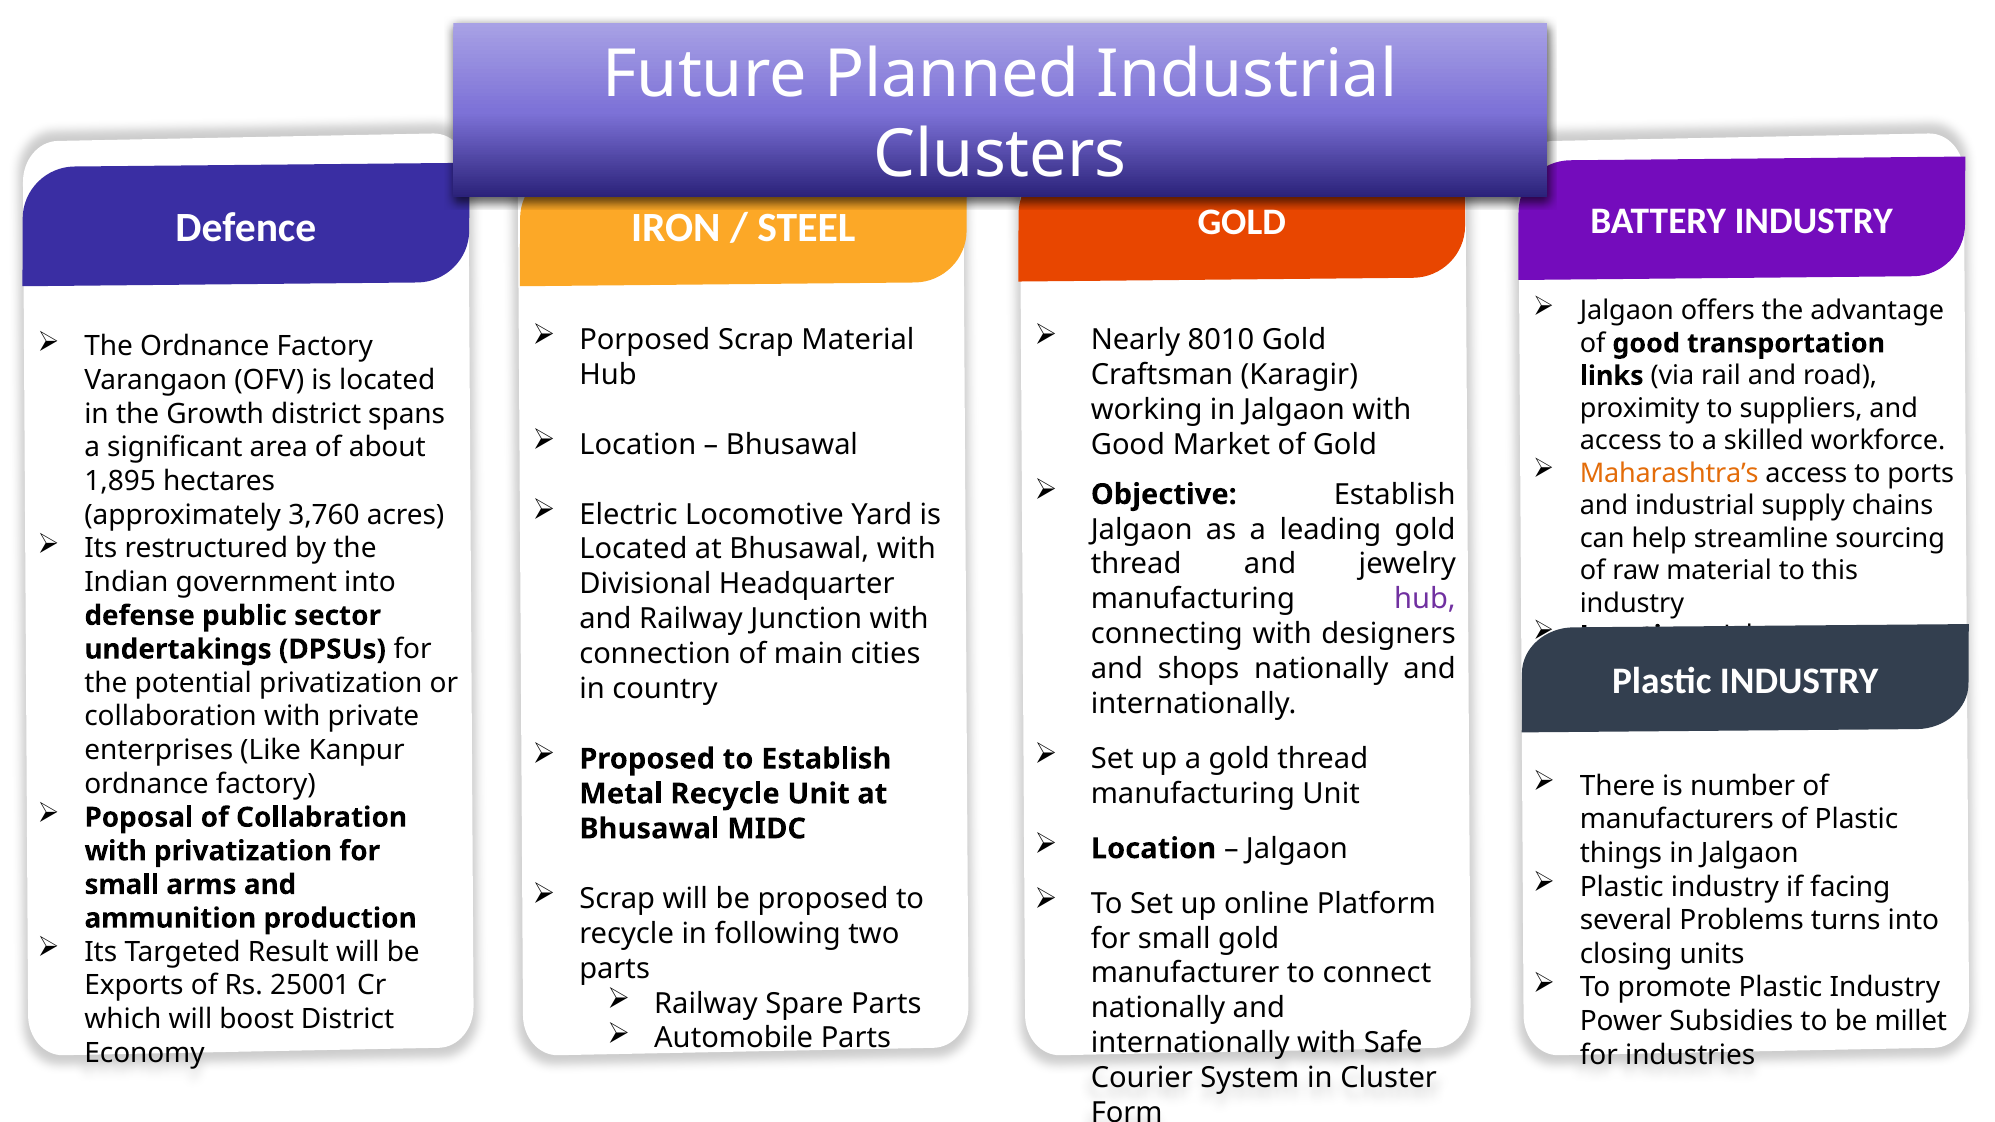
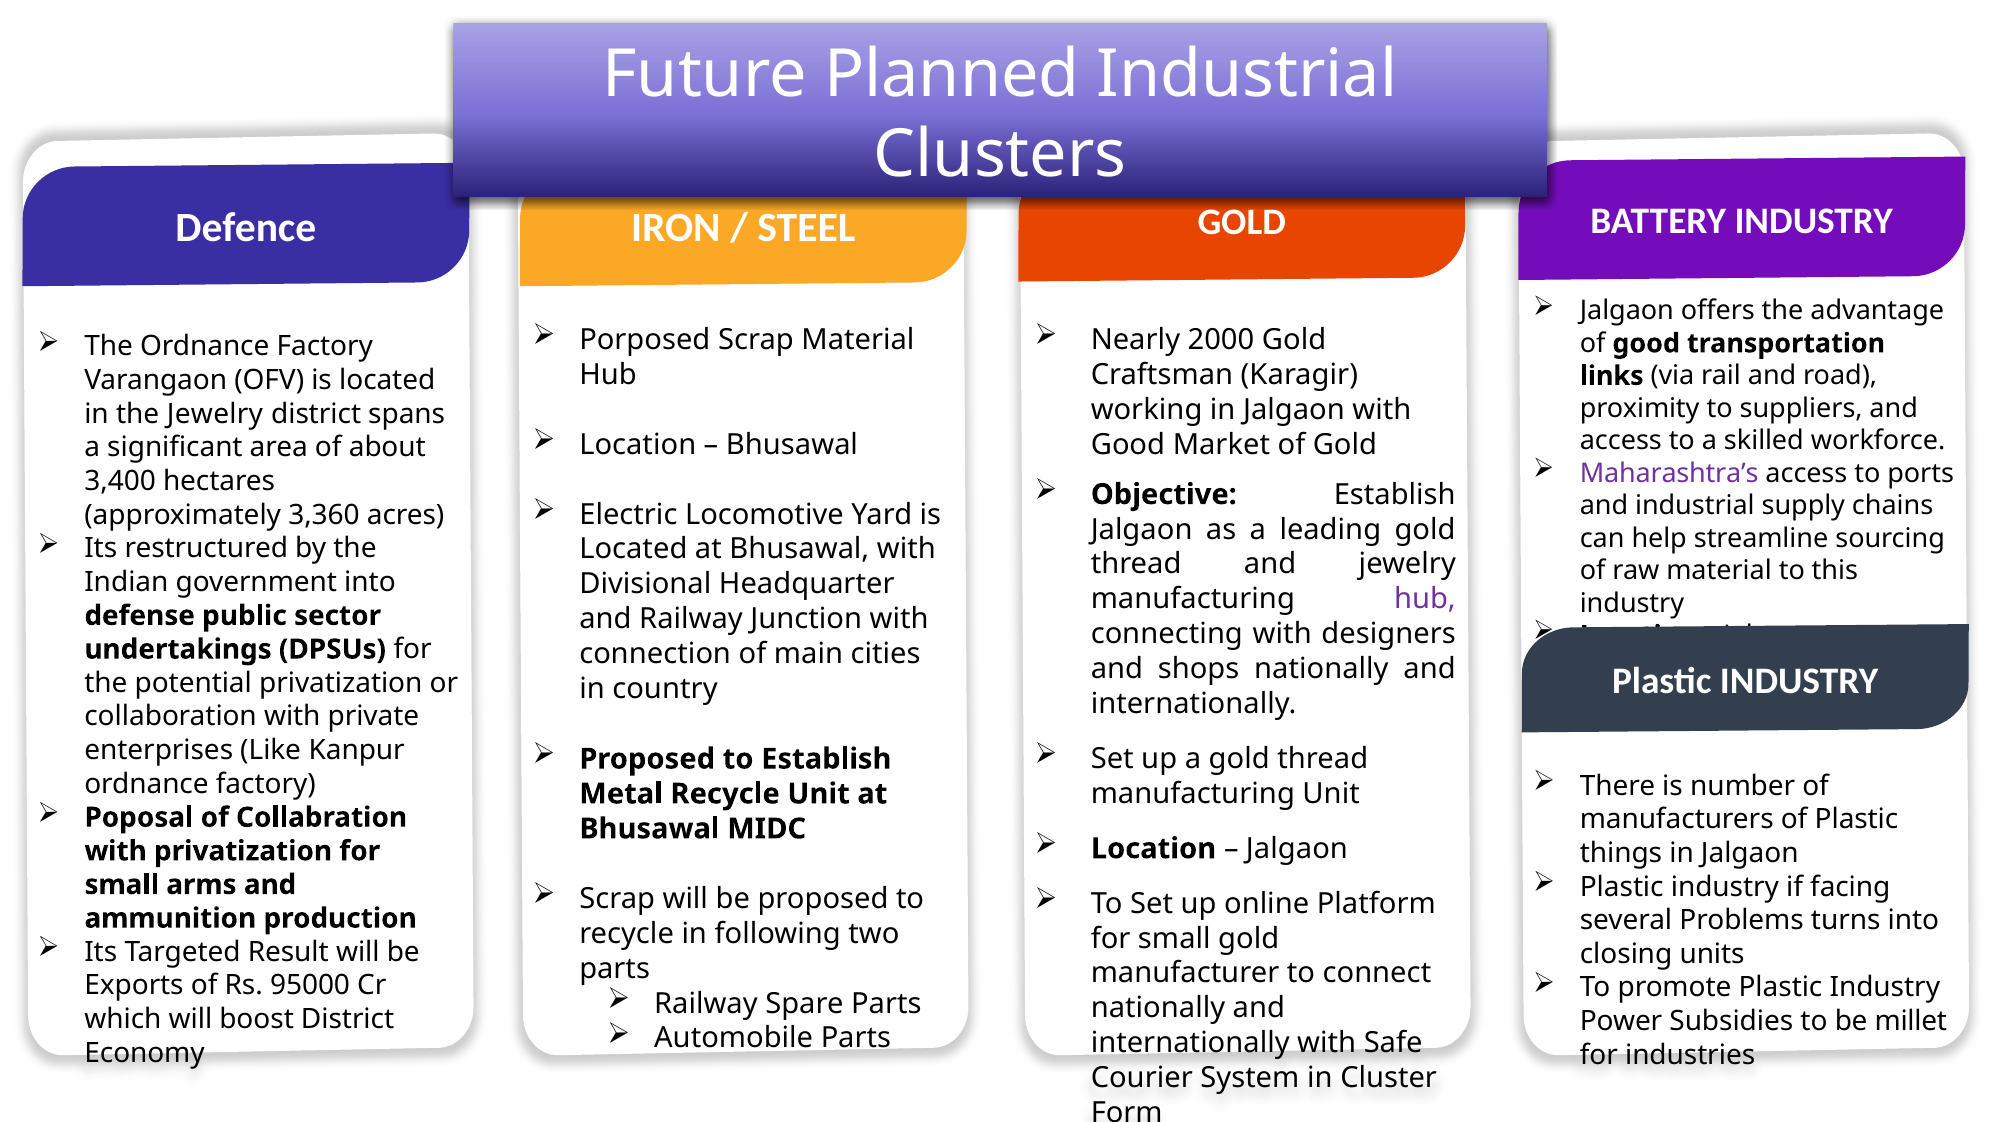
8010: 8010 -> 2000 (1221, 340)
the Growth: Growth -> Jewelry (215, 414)
Maharashtra’s colour: orange -> purple (1669, 473)
1,895: 1,895 -> 3,400 (120, 481)
3,760: 3,760 -> 3,360 (324, 515)
25001: 25001 -> 95000 (310, 986)
